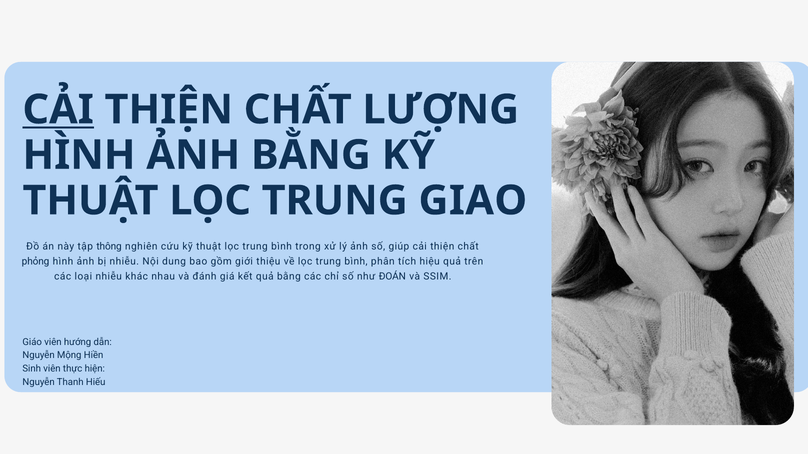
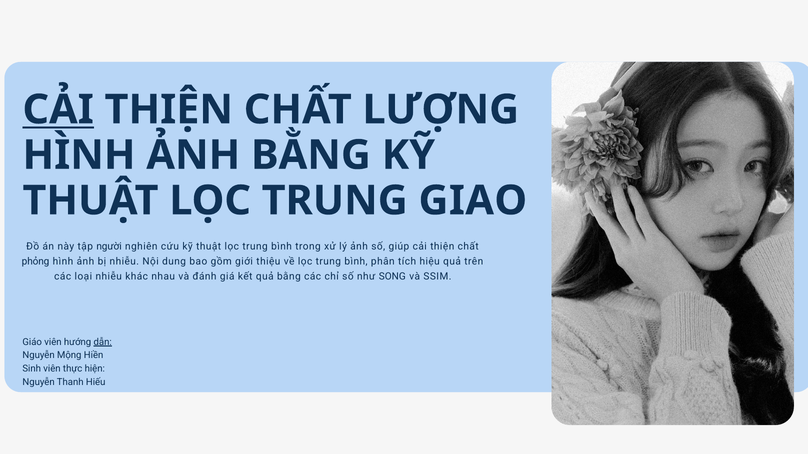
thông: thông -> người (109, 247)
ĐOÁN: ĐOÁN -> SONG (392, 277)
dẫn underline: none -> present (103, 342)
